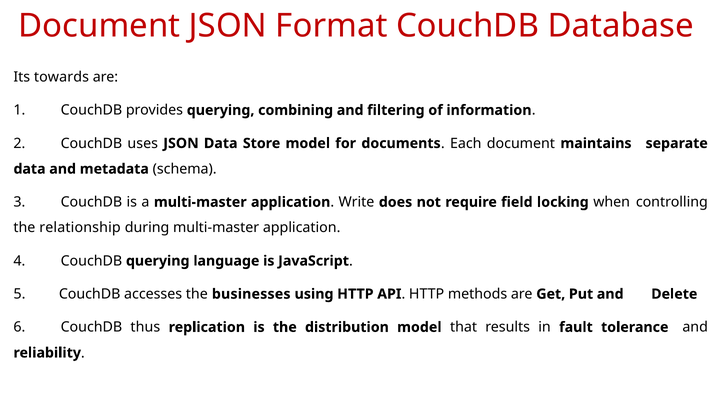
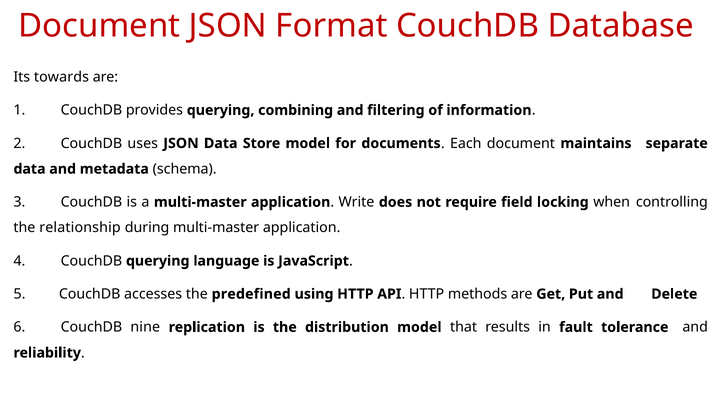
businesses: businesses -> predefined (251, 294)
thus: thus -> nine (145, 327)
